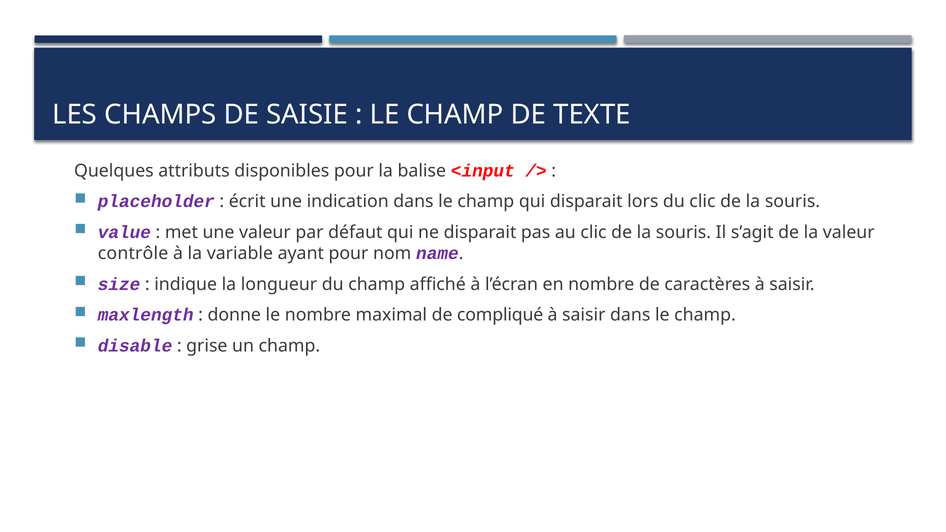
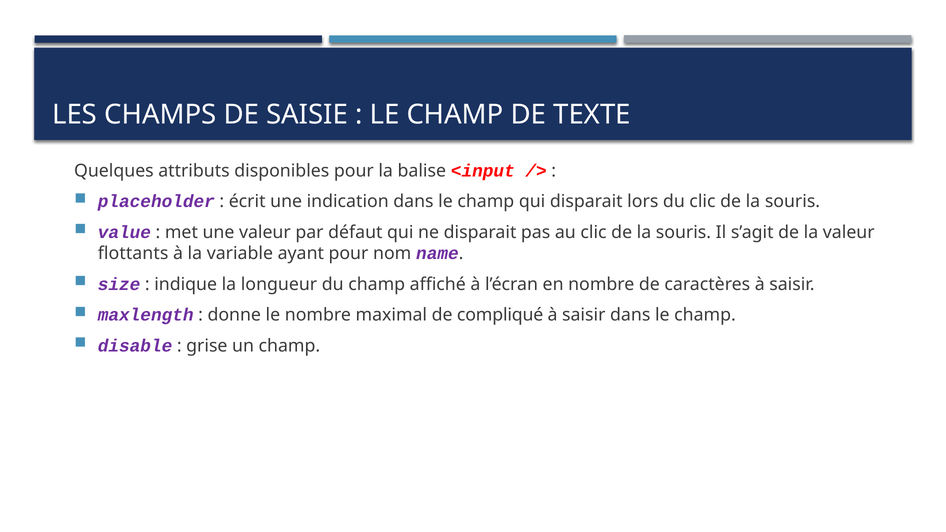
contrôle: contrôle -> flottants (133, 254)
